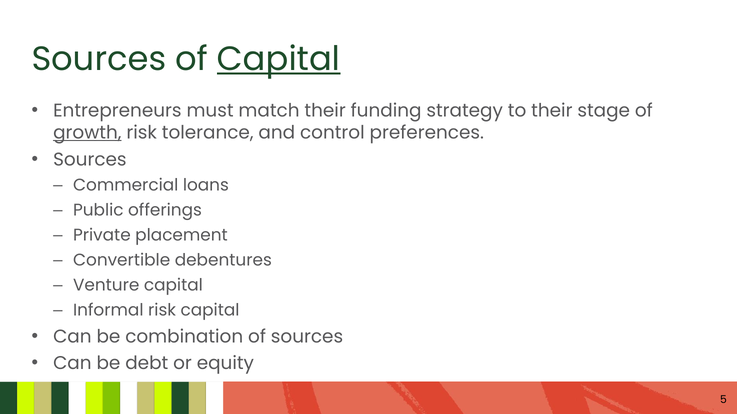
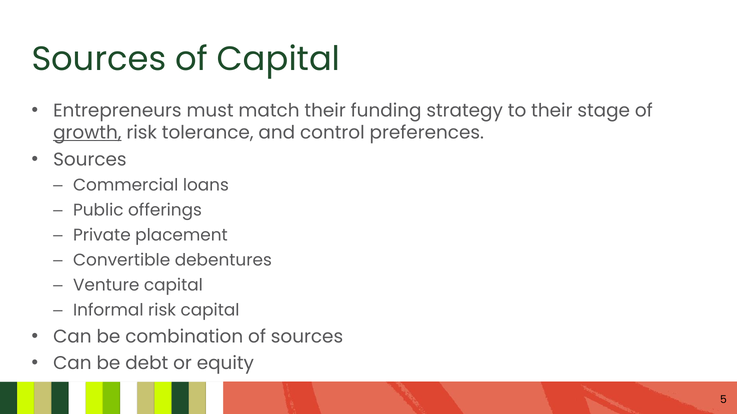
Capital underline: present -> none (279, 59)
